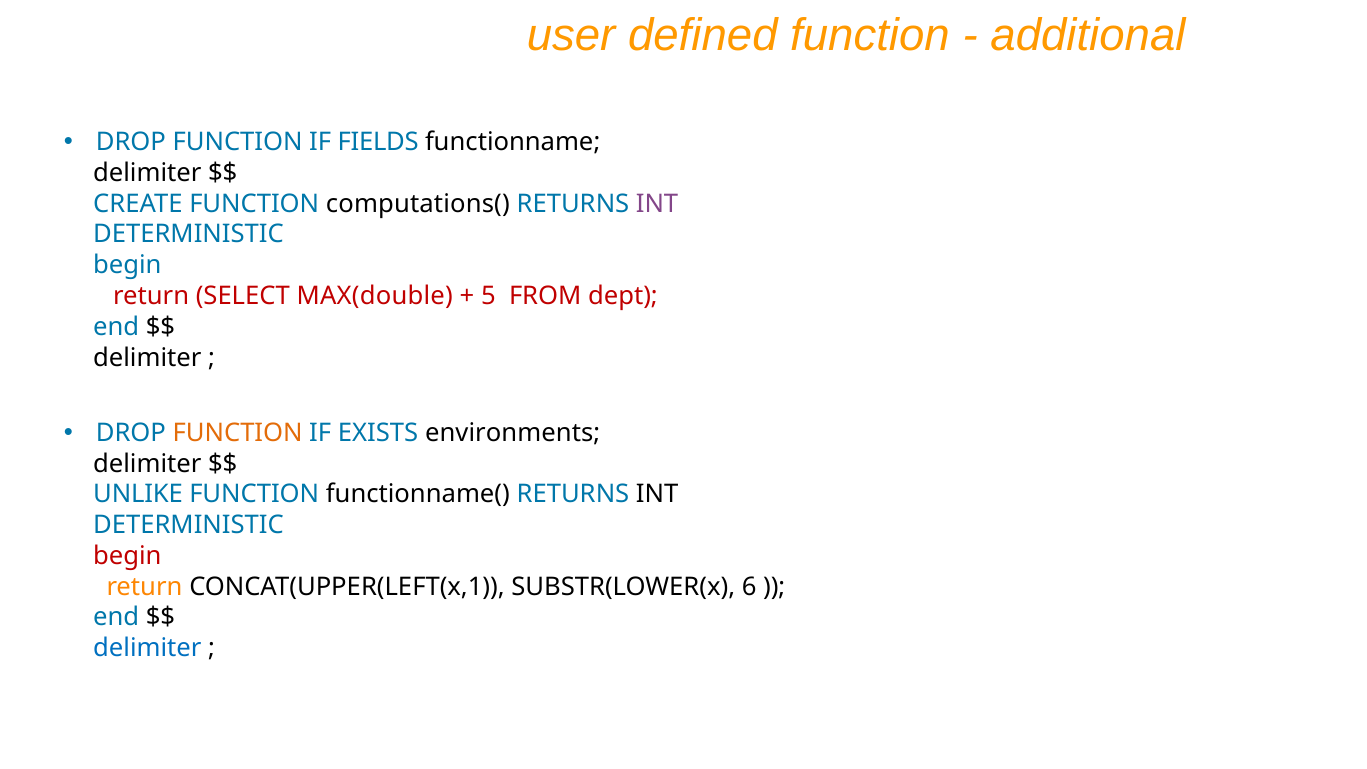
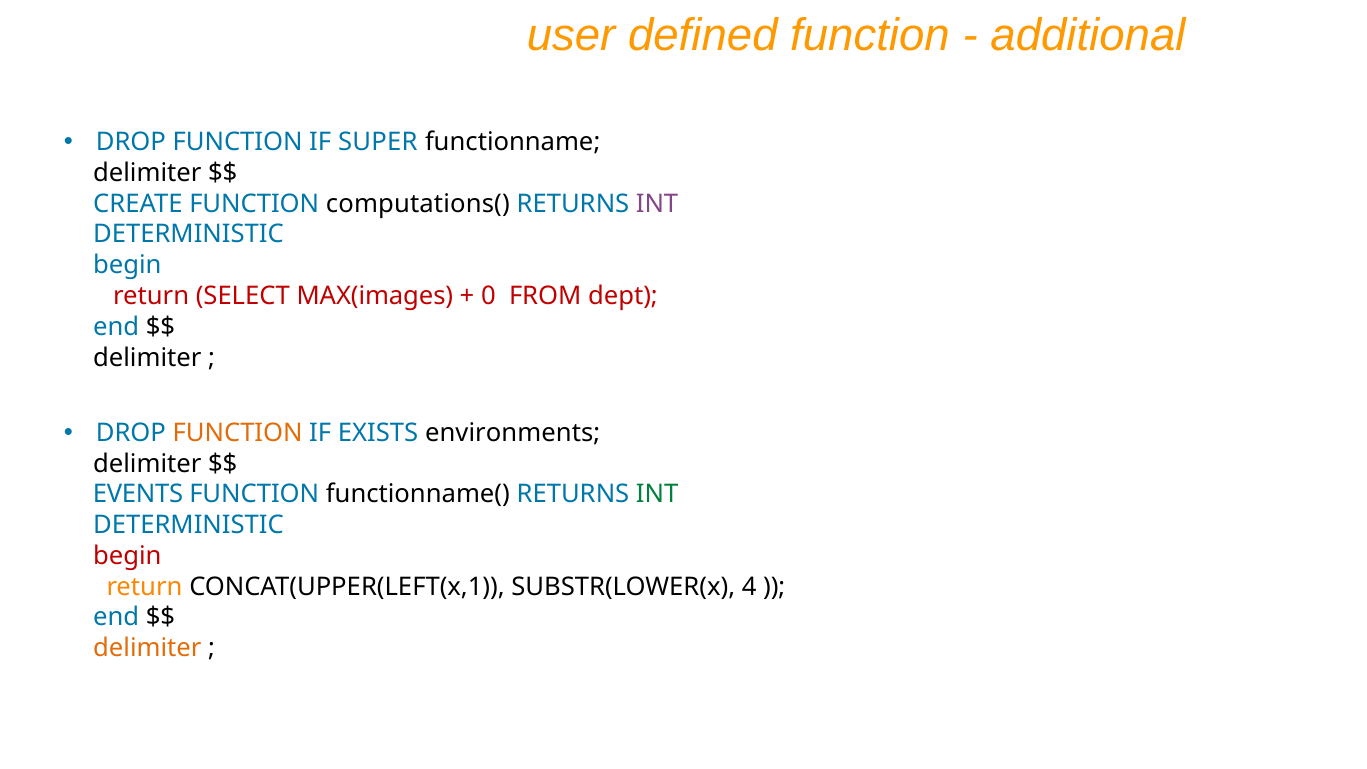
FIELDS: FIELDS -> SUPER (378, 142)
MAX(double: MAX(double -> MAX(images (375, 296)
5: 5 -> 0 (488, 296)
UNLIKE: UNLIKE -> EVENTS (138, 494)
INT colour: black -> green (657, 494)
6: 6 -> 4 (749, 587)
delimiter colour: blue -> orange (147, 648)
